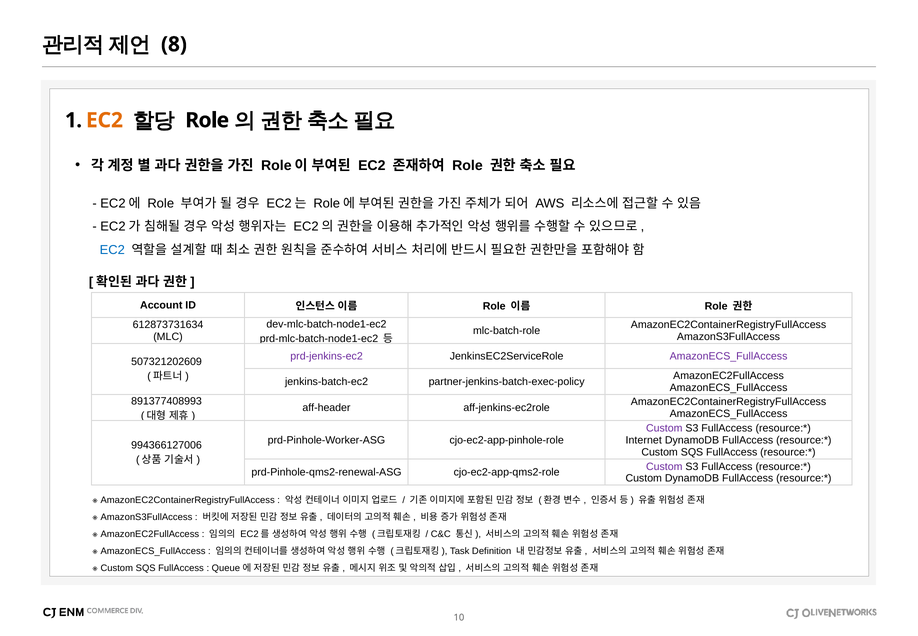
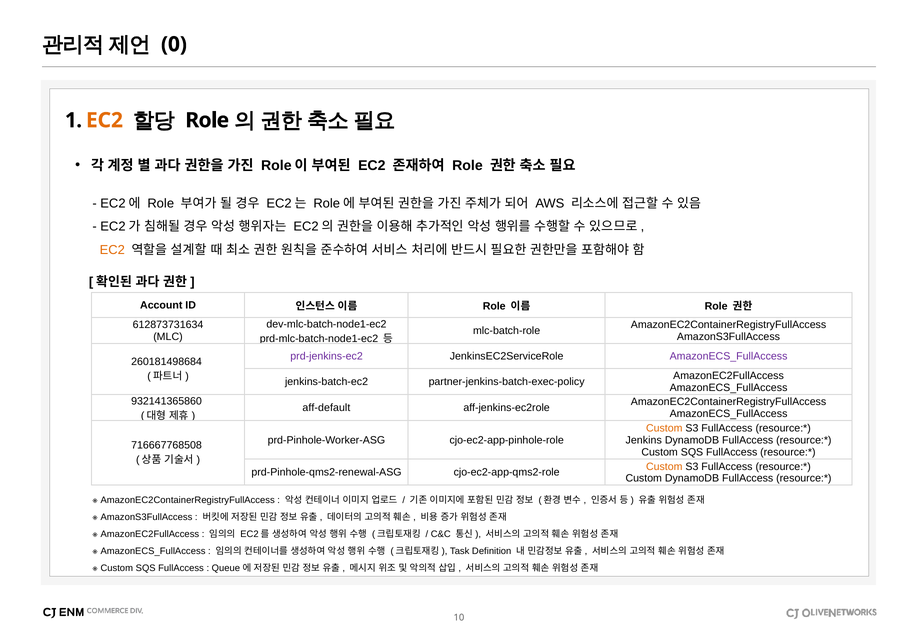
8: 8 -> 0 (174, 44)
EC2 colour: blue -> orange (112, 250)
507321202609: 507321202609 -> 260181498684 (167, 361)
891377408993: 891377408993 -> 932141365860 (167, 401)
aff-header: aff-header -> aff-default (326, 408)
Custom colour: purple -> orange (664, 428)
Internet: Internet -> Jenkins (644, 440)
994366127006: 994366127006 -> 716667768508 (167, 445)
Custom colour: purple -> orange (664, 466)
